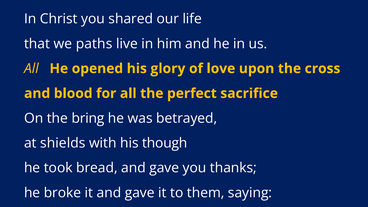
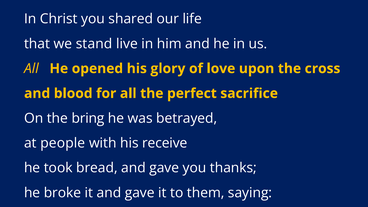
paths: paths -> stand (94, 44)
shields: shields -> people (63, 143)
though: though -> receive (165, 143)
